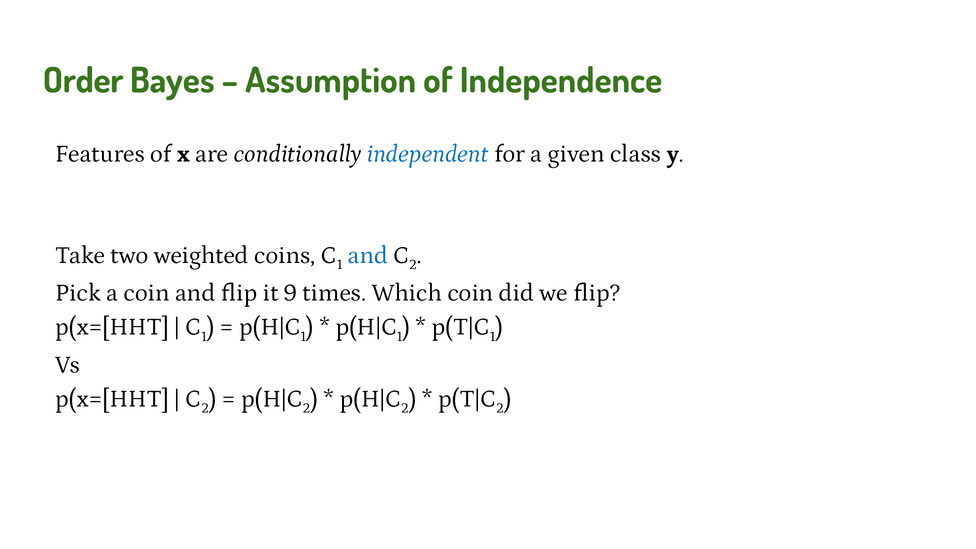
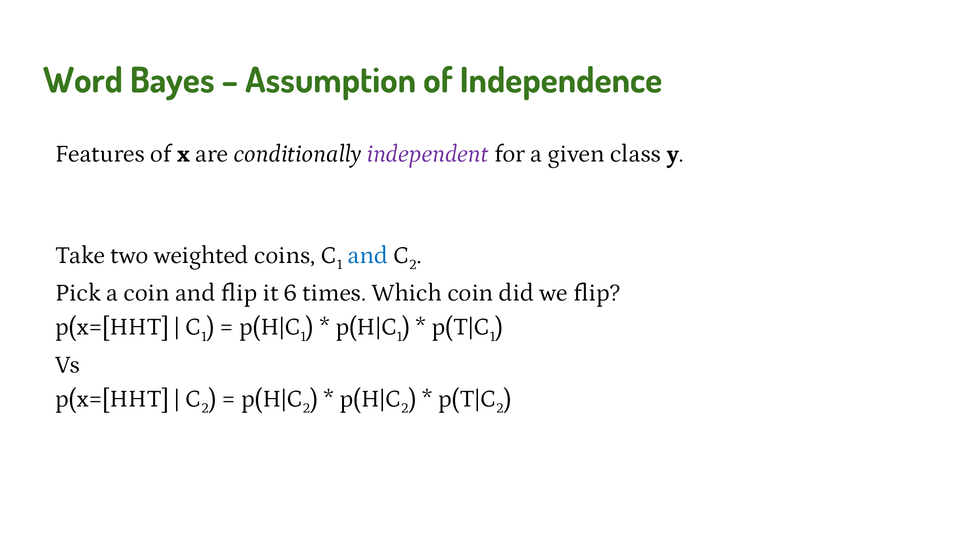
Order: Order -> Word (83, 81)
independent colour: blue -> purple (428, 153)
9: 9 -> 6 (290, 293)
